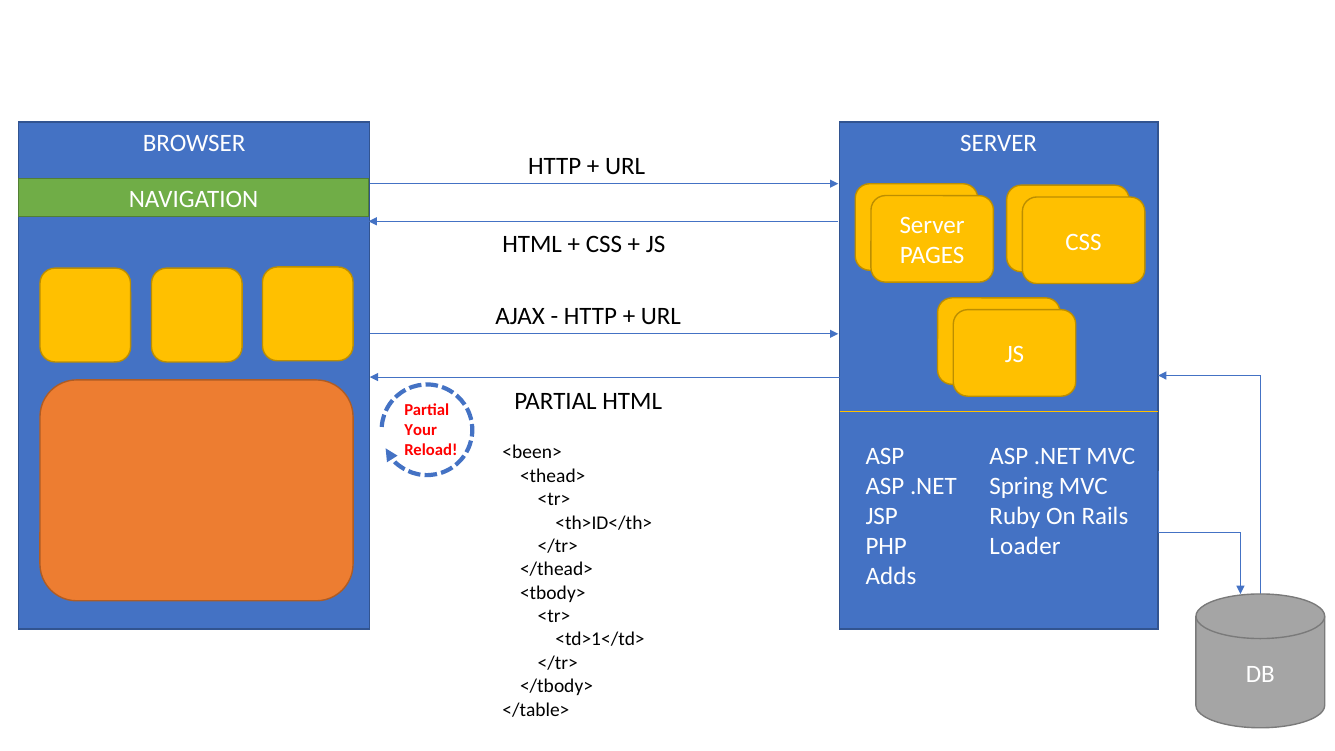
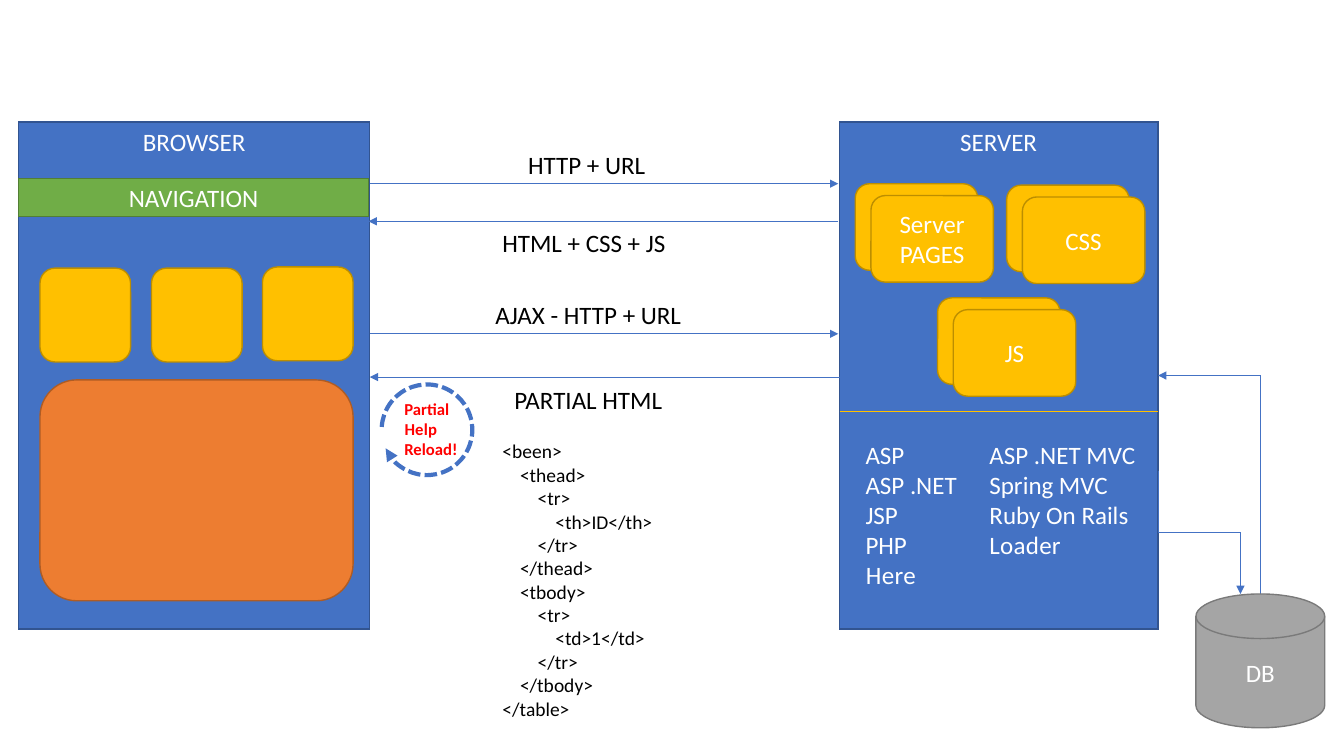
Your: Your -> Help (421, 430)
Adds: Adds -> Here (891, 576)
